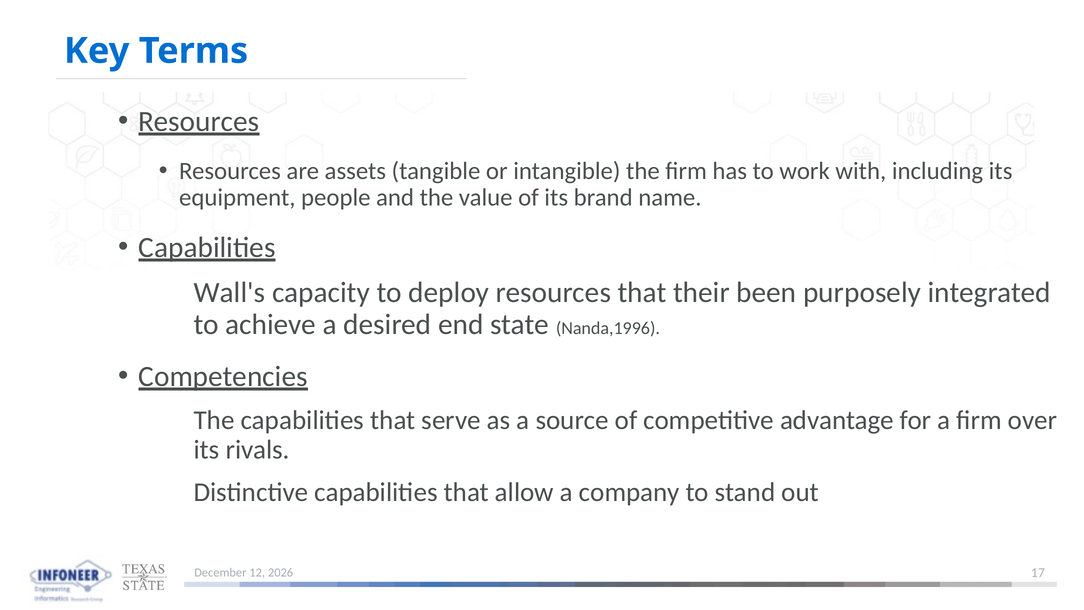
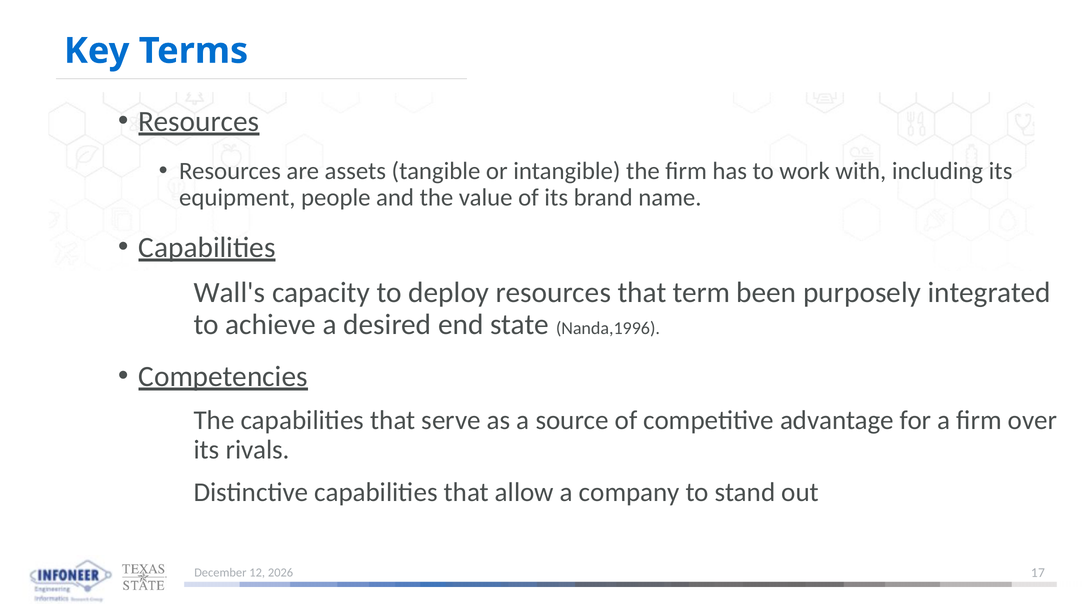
their: their -> term (702, 292)
